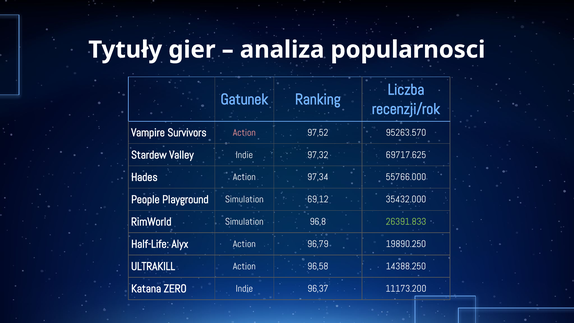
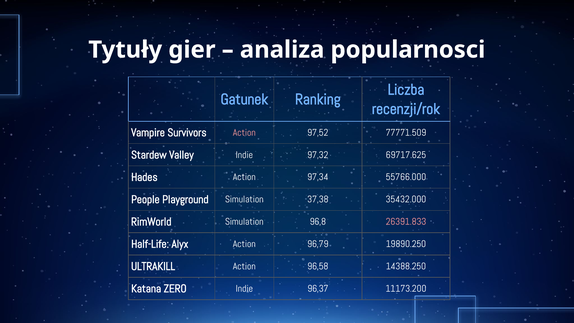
95263.570: 95263.570 -> 77771.509 (406, 133)
69,12: 69,12 -> 37,38 (318, 199)
26391.833 colour: light green -> pink (406, 222)
